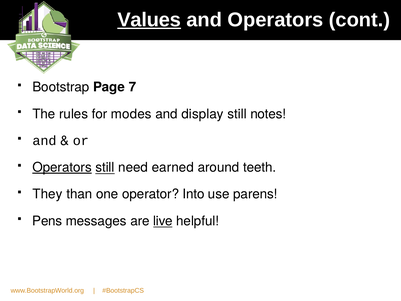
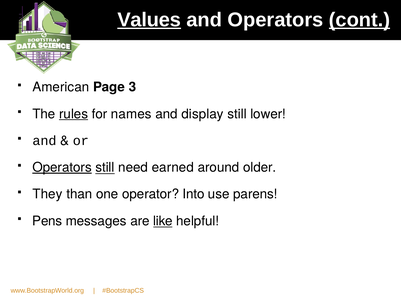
cont underline: none -> present (359, 20)
Bootstrap: Bootstrap -> American (61, 87)
7: 7 -> 3 (132, 87)
rules underline: none -> present (74, 114)
modes: modes -> names (131, 114)
notes: notes -> lower (268, 114)
teeth: teeth -> older (260, 167)
live: live -> like (163, 221)
